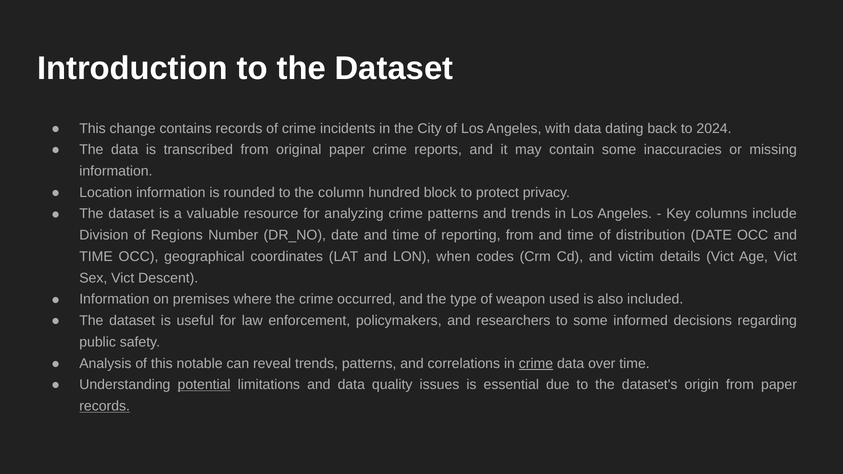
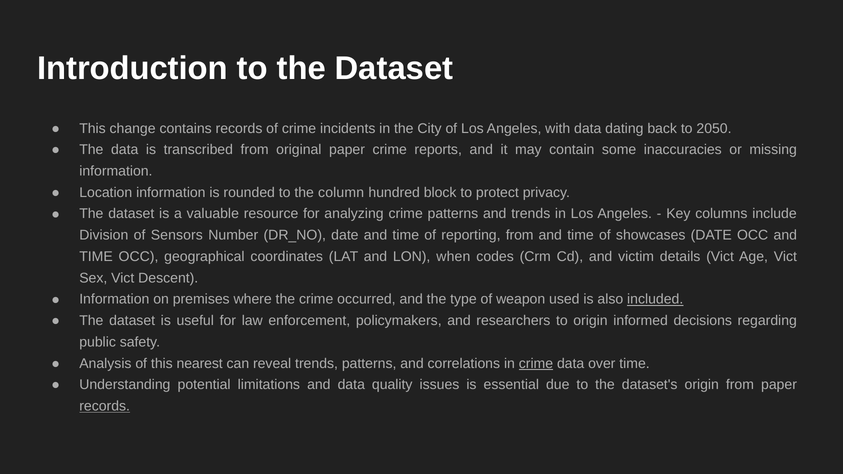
2024: 2024 -> 2050 (714, 128)
Regions: Regions -> Sensors (177, 235)
distribution: distribution -> showcases (651, 235)
included underline: none -> present (655, 299)
to some: some -> origin (590, 321)
notable: notable -> nearest (200, 364)
potential underline: present -> none (204, 385)
